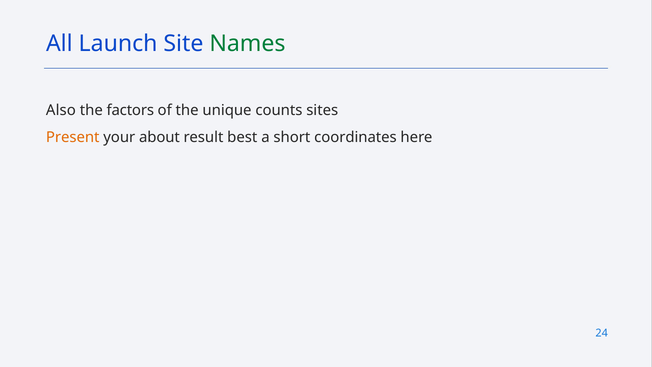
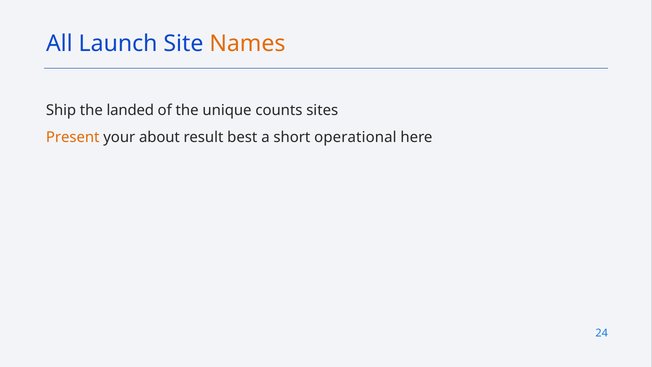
Names colour: green -> orange (247, 44)
Also: Also -> Ship (61, 110)
factors: factors -> landed (130, 110)
coordinates: coordinates -> operational (355, 137)
